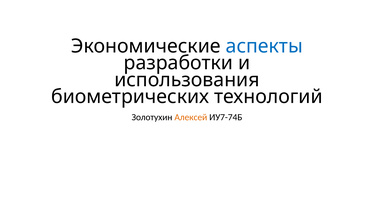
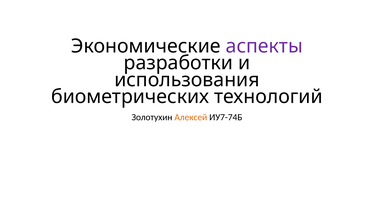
аспекты colour: blue -> purple (264, 46)
